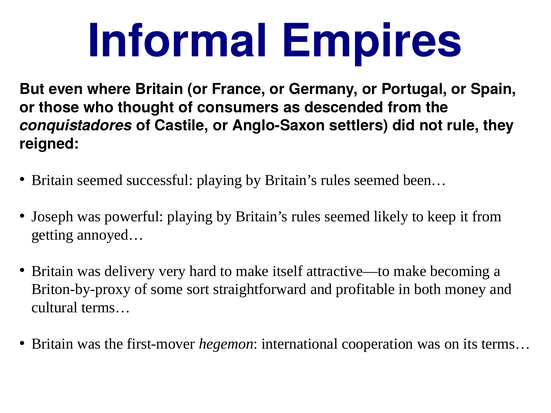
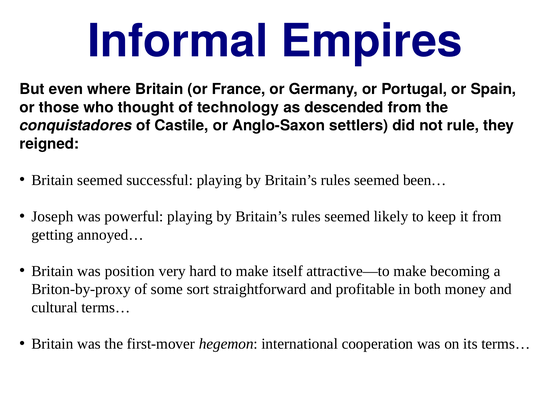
consumers: consumers -> technology (238, 107)
delivery: delivery -> position (130, 271)
